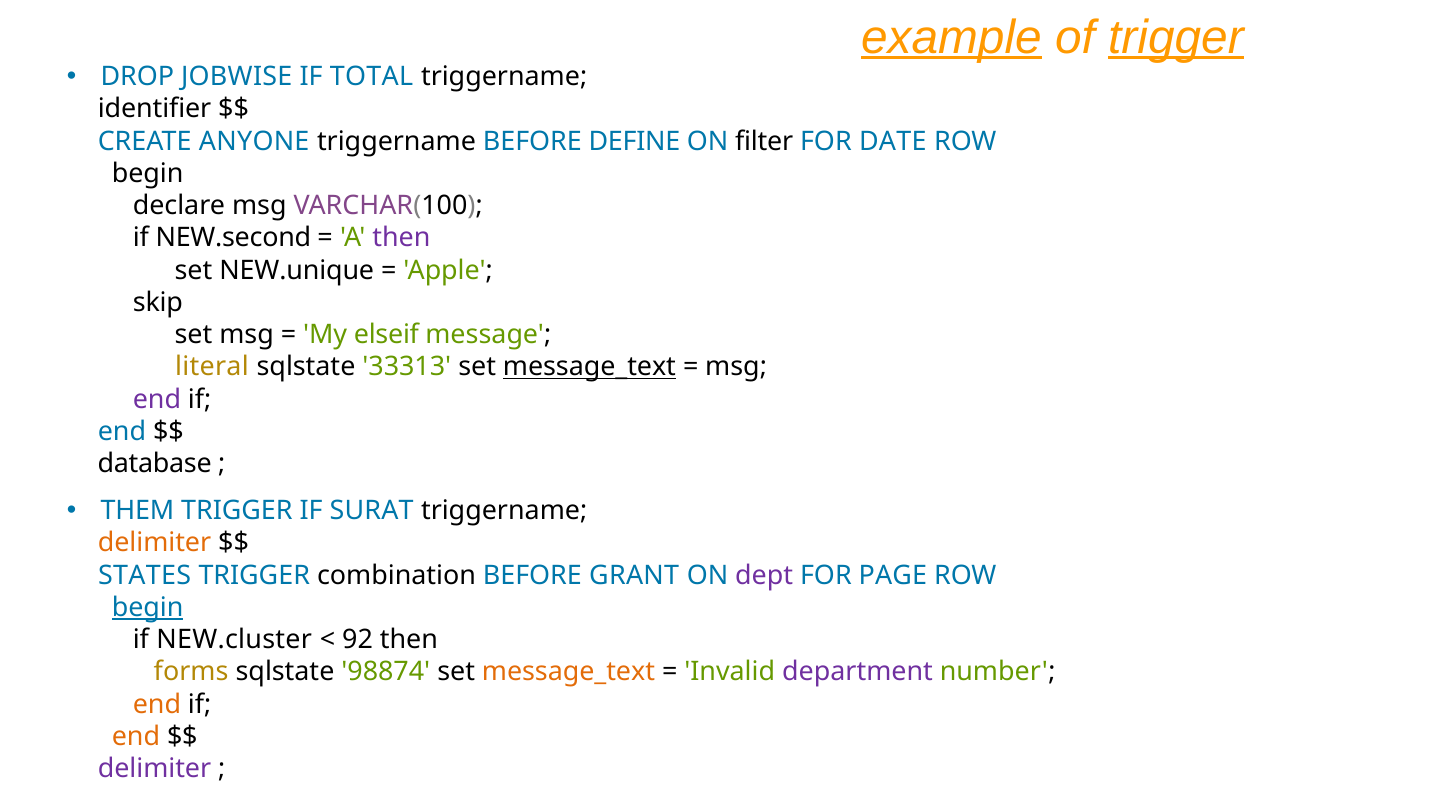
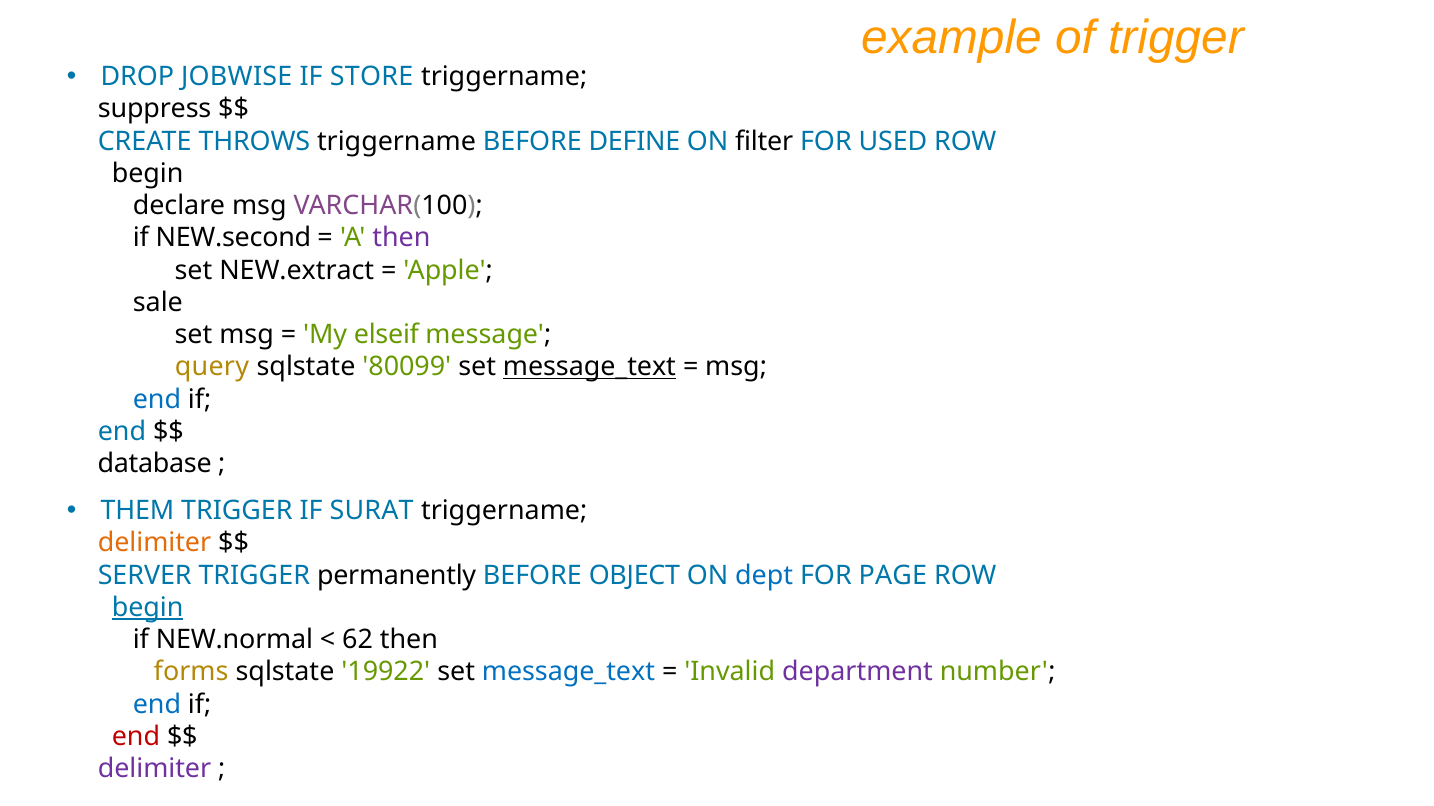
example underline: present -> none (951, 37)
trigger underline: present -> none (1176, 37)
TOTAL: TOTAL -> STORE (372, 77)
identifier: identifier -> suppress (155, 109)
ANYONE: ANYONE -> THROWS (254, 141)
DATE: DATE -> USED (893, 141)
NEW.unique: NEW.unique -> NEW.extract (297, 270)
skip: skip -> sale (158, 303)
literal: literal -> query (212, 367)
33313: 33313 -> 80099 (407, 367)
end colour: purple -> blue (157, 400)
STATES: STATES -> SERVER (145, 576)
combination: combination -> permanently (397, 576)
GRANT: GRANT -> OBJECT (634, 576)
dept colour: purple -> blue (764, 576)
NEW.cluster: NEW.cluster -> NEW.normal (234, 640)
92: 92 -> 62 (358, 640)
98874: 98874 -> 19922 (386, 673)
message_text colour: orange -> blue (568, 673)
end colour: orange -> blue (157, 705)
end colour: orange -> red (136, 737)
